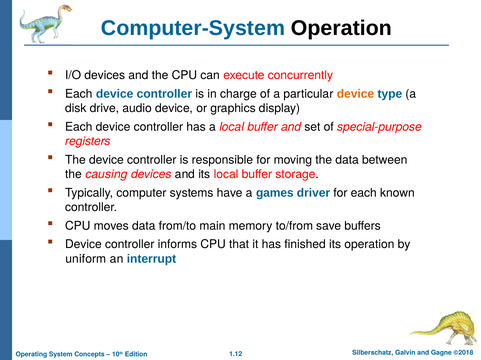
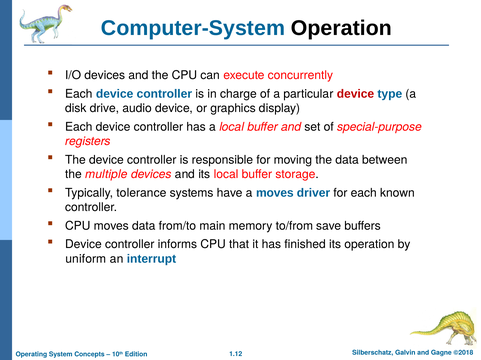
device colour: orange -> red (355, 94)
causing: causing -> multiple (106, 175)
computer: computer -> tolerance (142, 193)
a games: games -> moves (275, 193)
